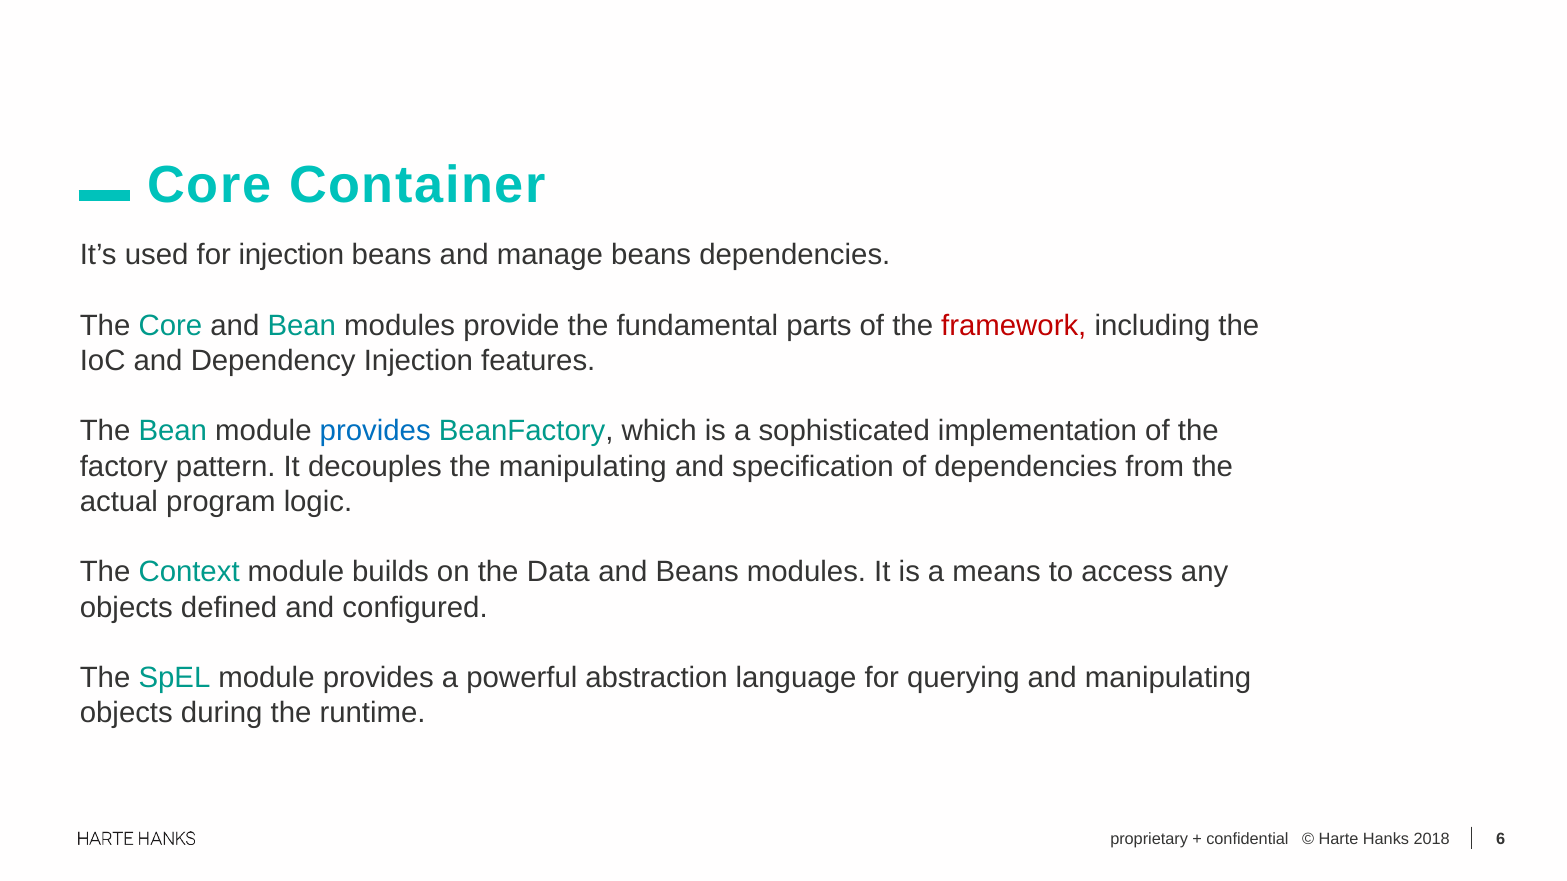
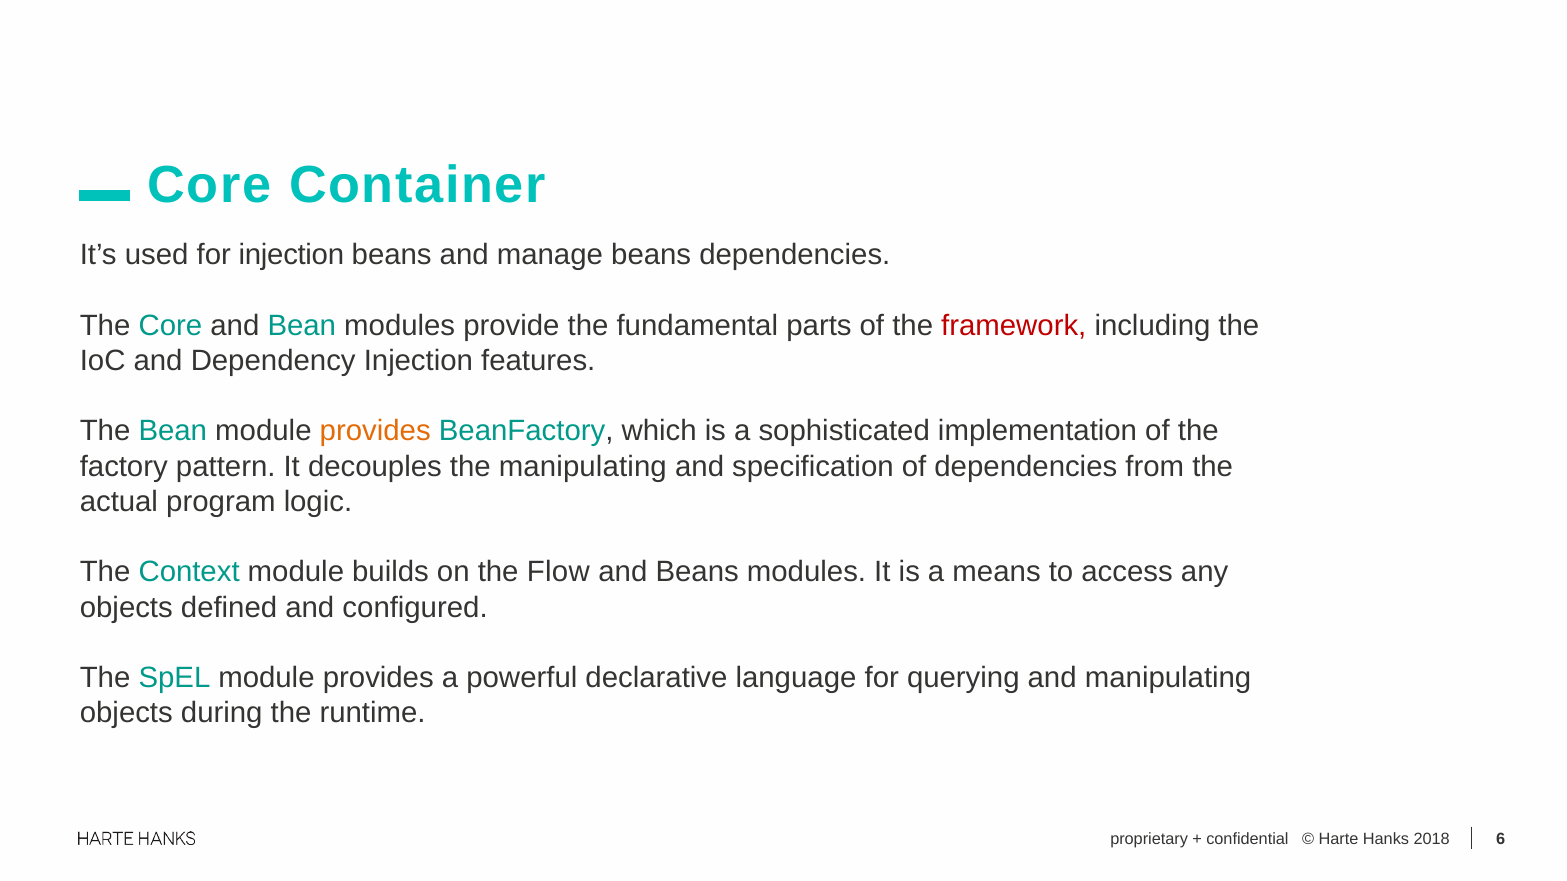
provides colour: blue -> orange (375, 431)
Data: Data -> Flow (558, 573)
abstraction: abstraction -> declarative (656, 678)
